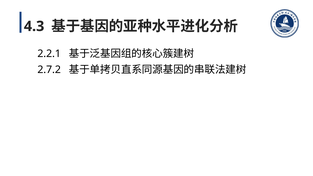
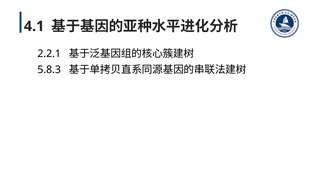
4.3: 4.3 -> 4.1 (34, 26)
2.7.2: 2.7.2 -> 5.8.3 (49, 70)
